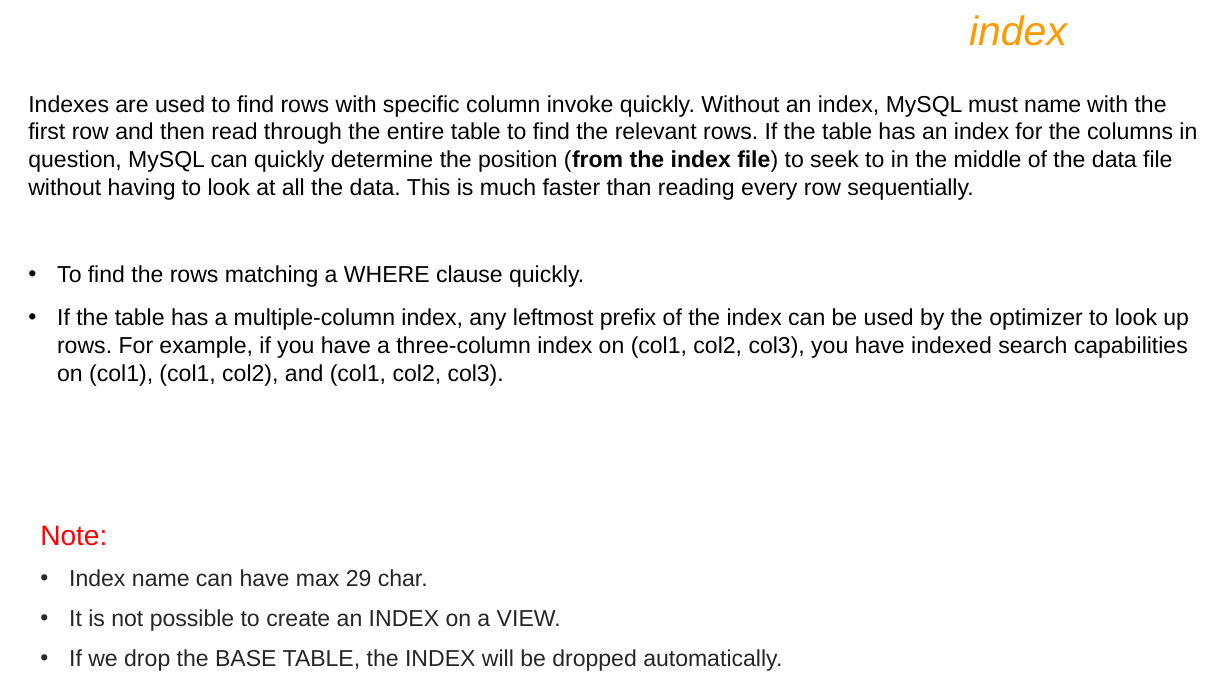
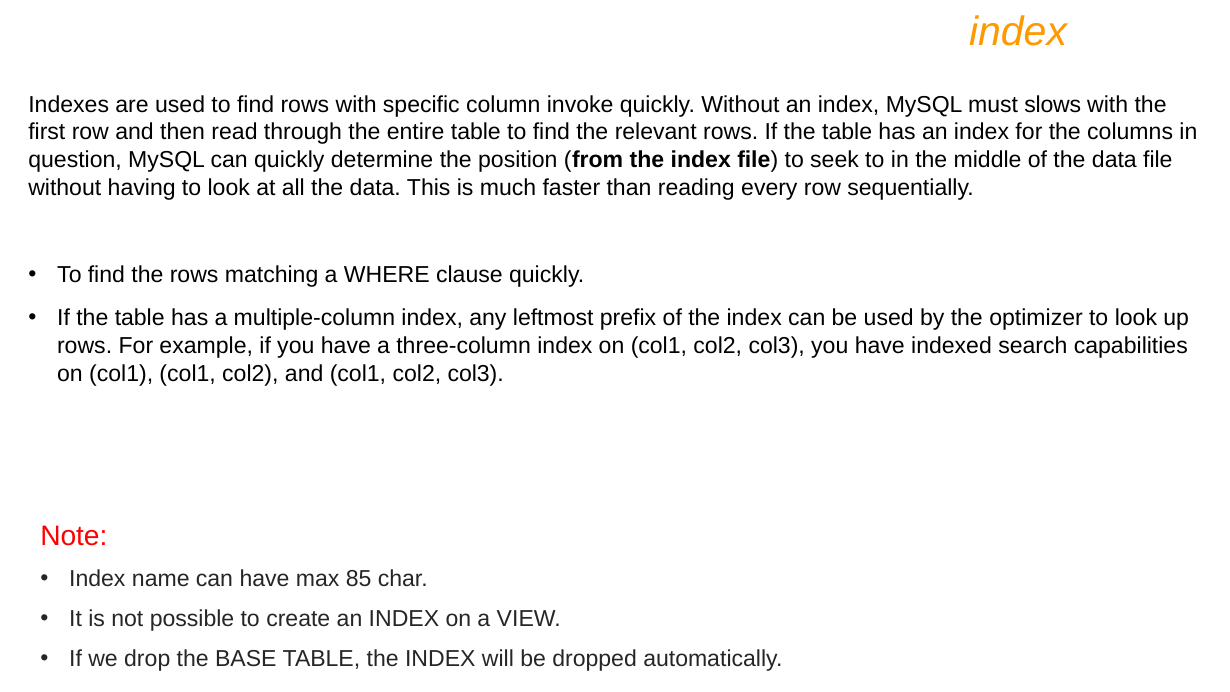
must name: name -> slows (1053, 105)
29: 29 -> 85 (359, 579)
